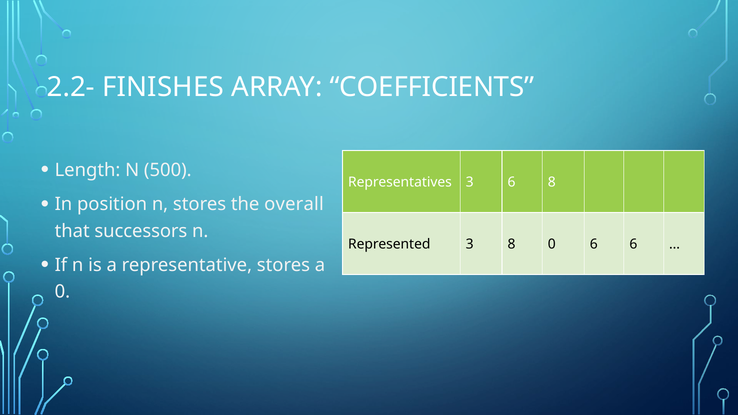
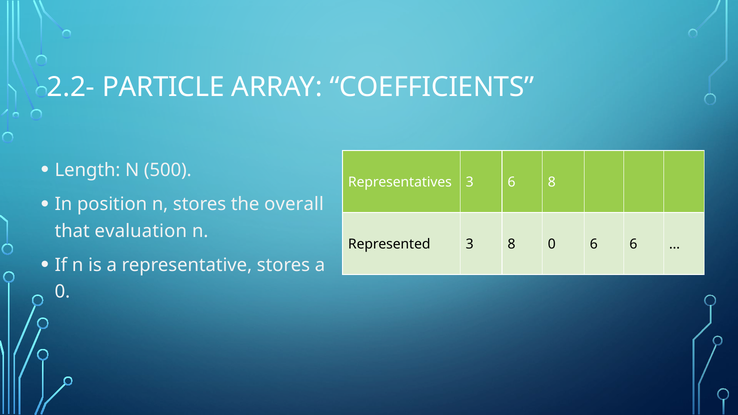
FINISHES: FINISHES -> PARTICLE (163, 87)
successors: successors -> evaluation (141, 231)
